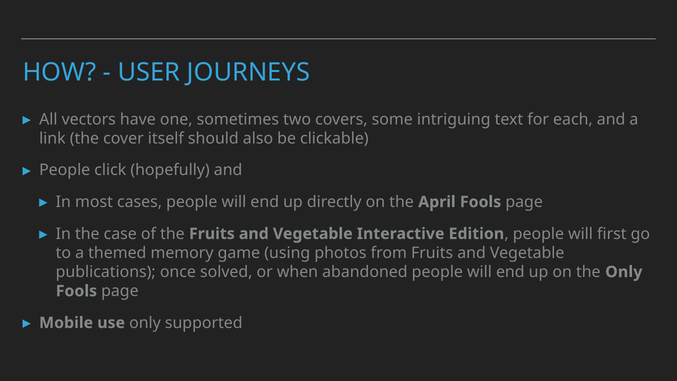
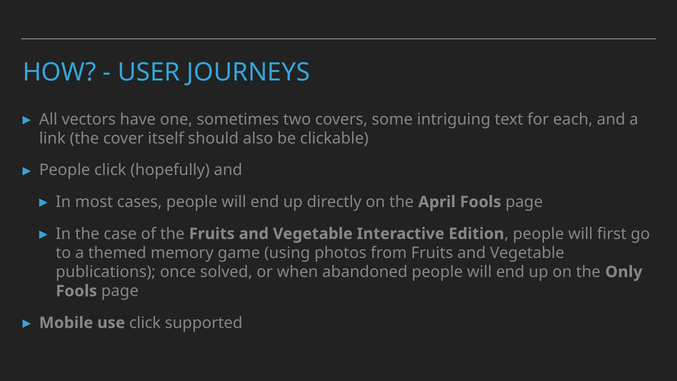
use only: only -> click (145, 323)
